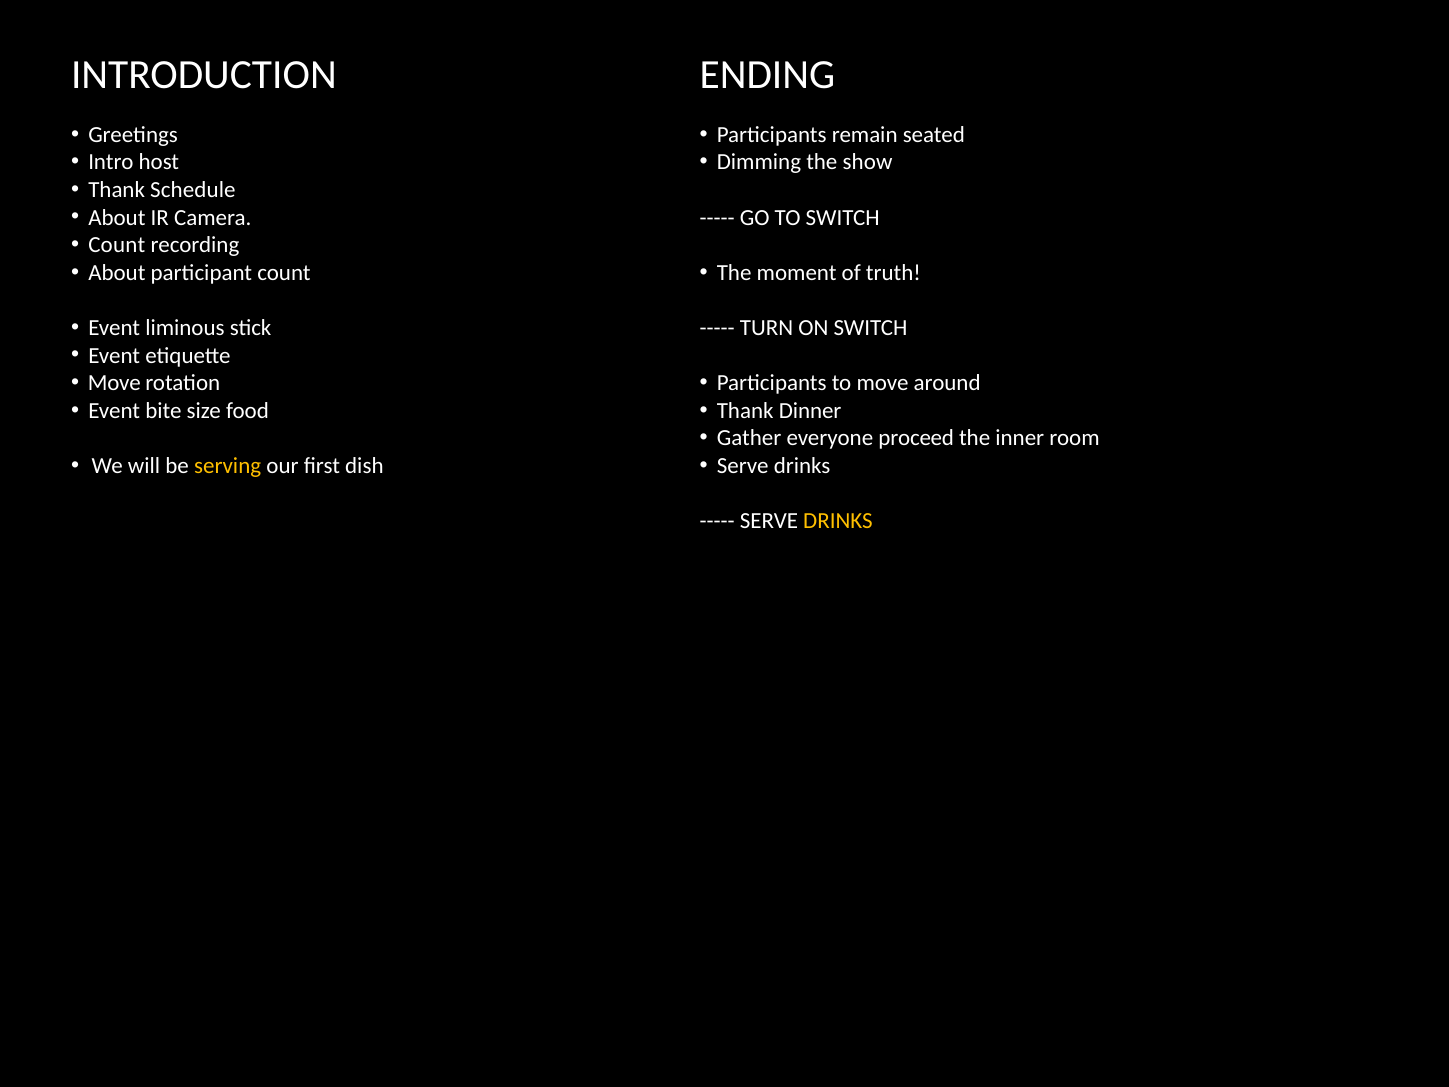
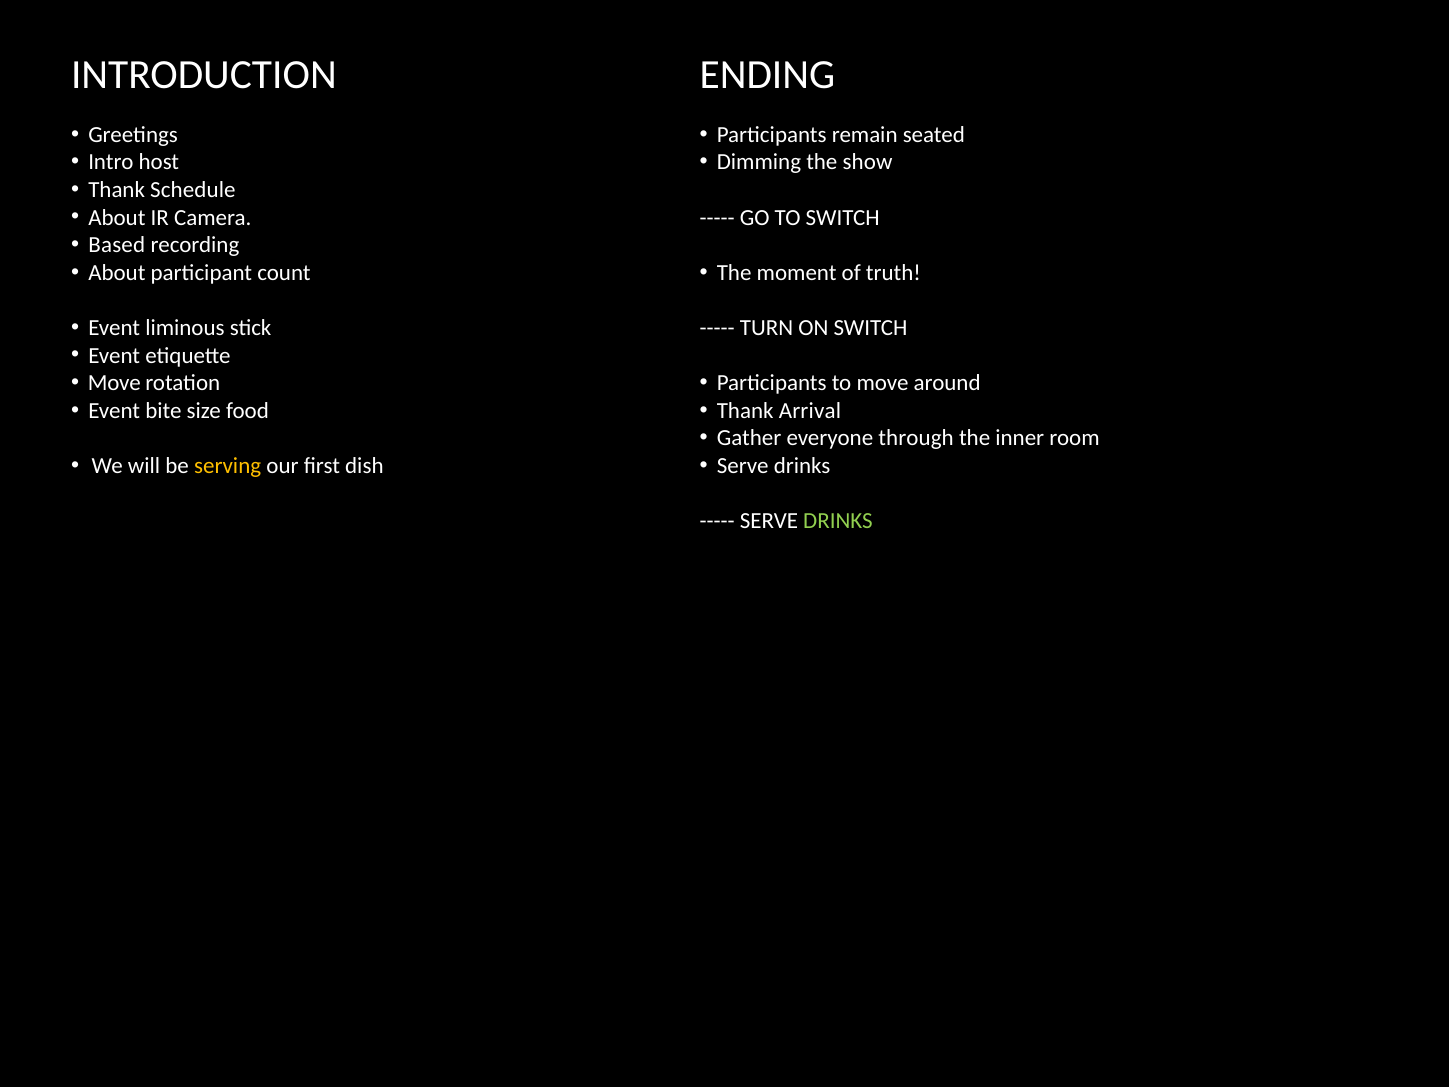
Count: Count -> Based (117, 245)
Dinner: Dinner -> Arrival (810, 411)
proceed: proceed -> through (916, 438)
DRINKS colour: yellow -> light green (838, 521)
